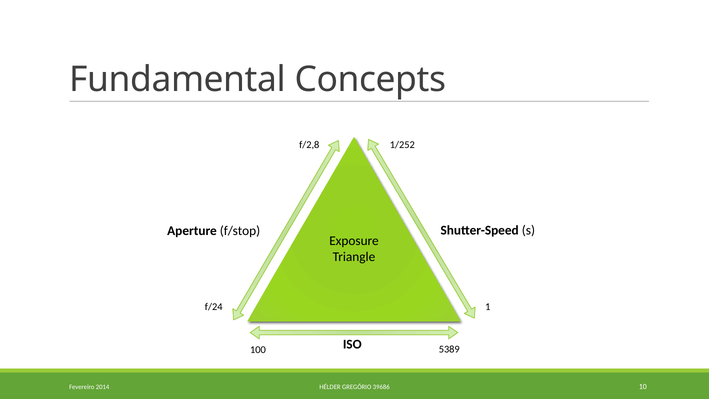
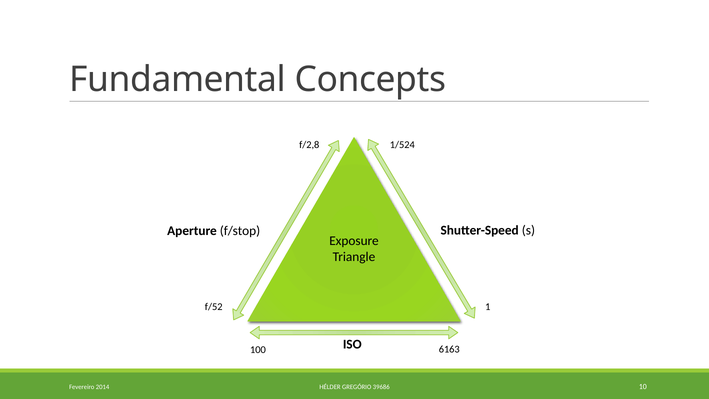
1/252: 1/252 -> 1/524 (402, 145)
f/24: f/24 -> f/52 (214, 307)
5389: 5389 -> 6163 (449, 349)
